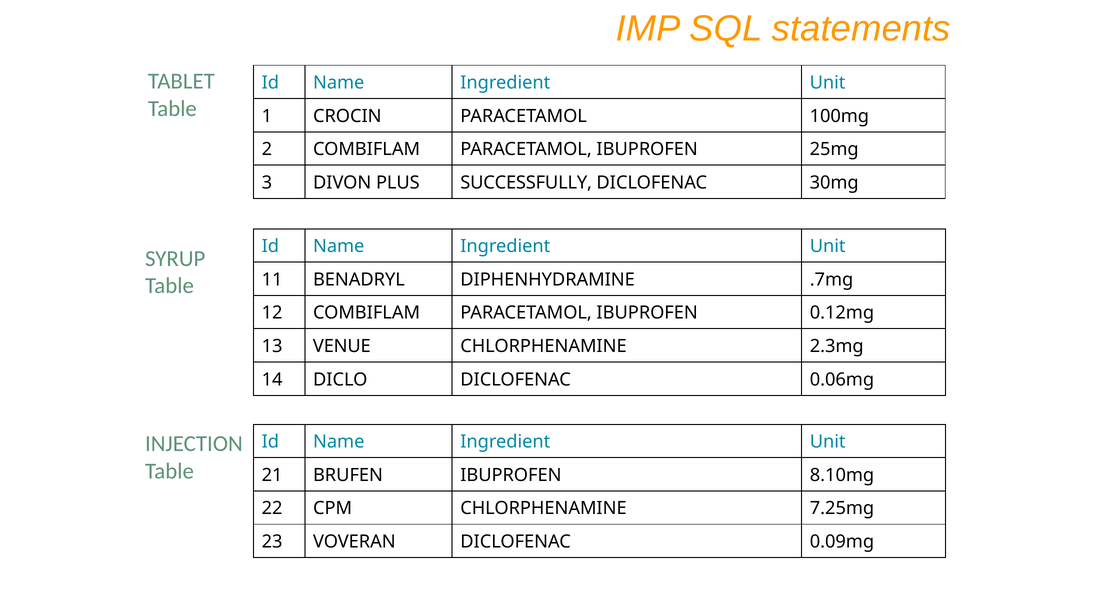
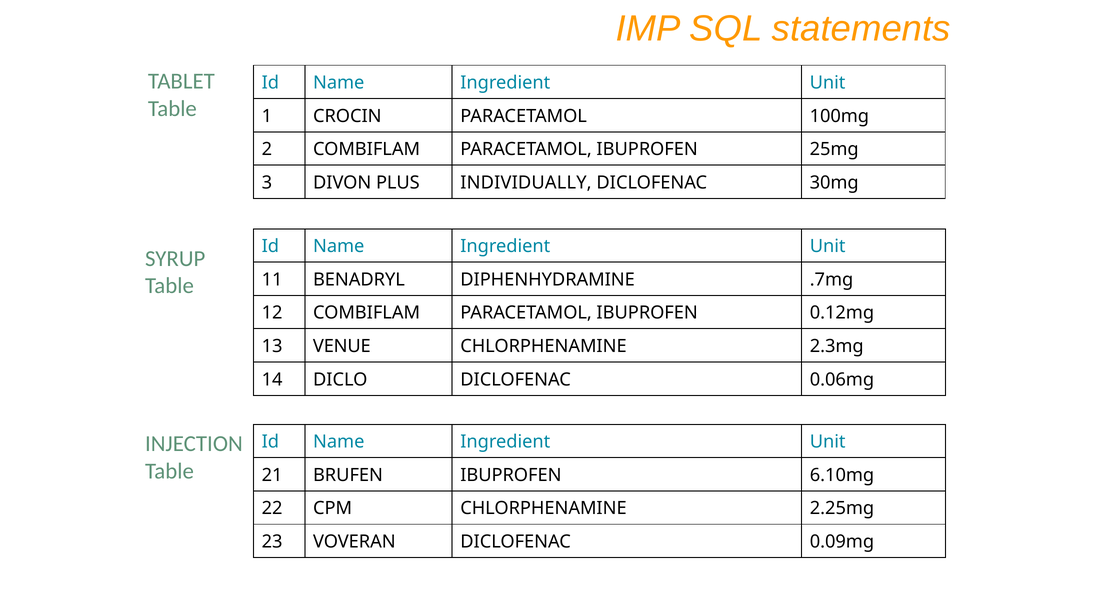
SUCCESSFULLY: SUCCESSFULLY -> INDIVIDUALLY (526, 183)
8.10mg: 8.10mg -> 6.10mg (842, 476)
7.25mg: 7.25mg -> 2.25mg (842, 509)
